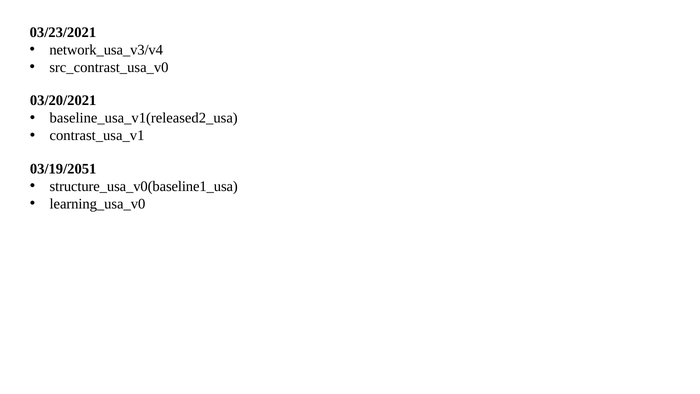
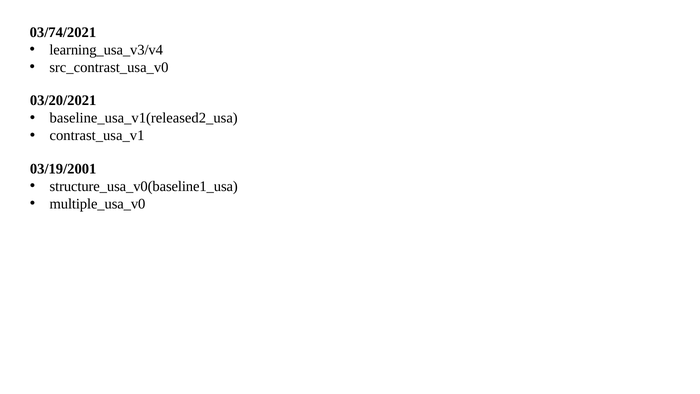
03/23/2021: 03/23/2021 -> 03/74/2021 (63, 32)
network_usa_v3/v4: network_usa_v3/v4 -> learning_usa_v3/v4 (106, 50)
03/19/2051: 03/19/2051 -> 03/19/2001 (63, 169)
learning_usa_v0: learning_usa_v0 -> multiple_usa_v0 (97, 204)
